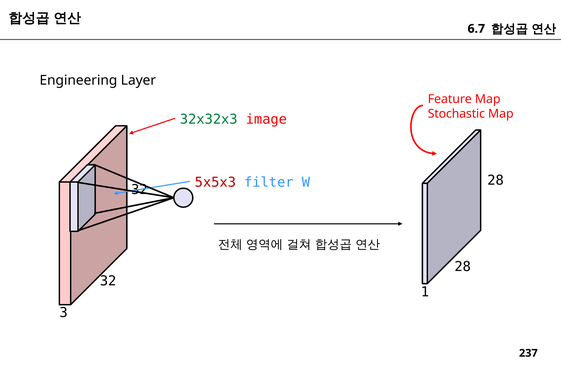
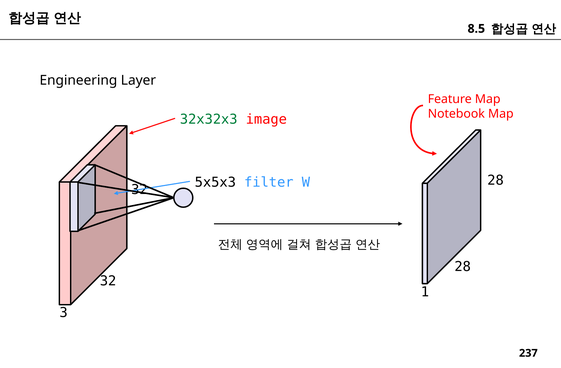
6.7: 6.7 -> 8.5 (476, 29)
Stochastic: Stochastic -> Notebook (456, 114)
5x5x3 colour: red -> black (215, 183)
